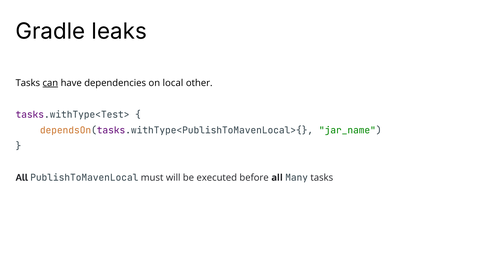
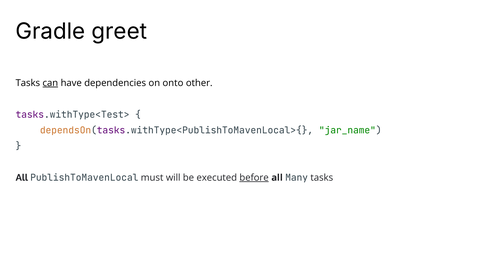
leaks: leaks -> greet (119, 31)
local: local -> onto (173, 83)
before underline: none -> present (254, 178)
